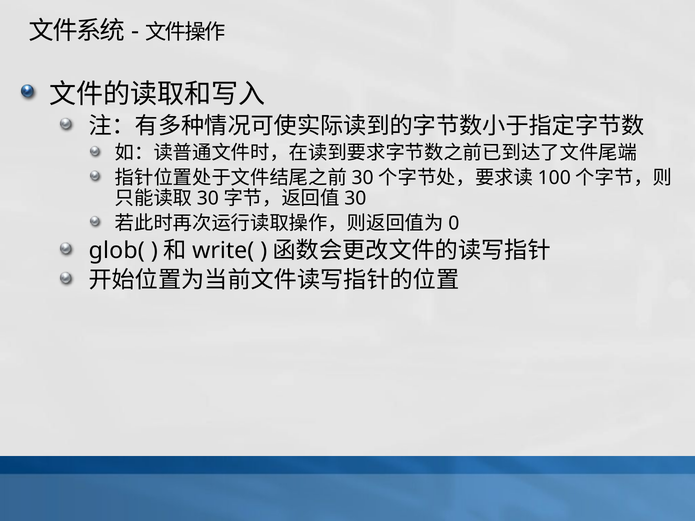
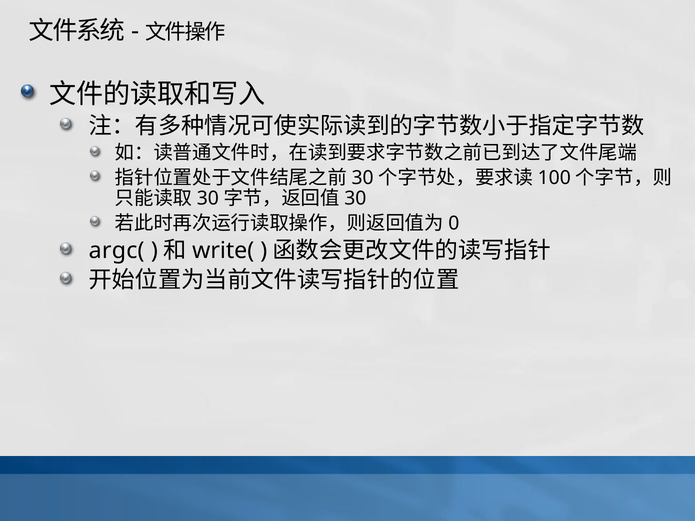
glob(: glob( -> argc( (117, 251)
